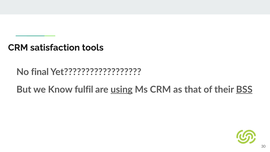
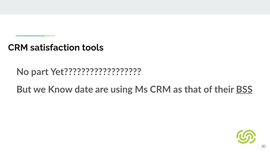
final: final -> part (40, 72)
fulfil: fulfil -> date (84, 89)
using underline: present -> none (122, 89)
